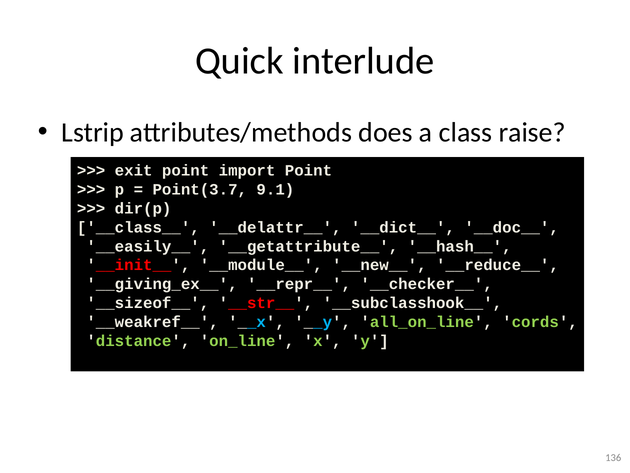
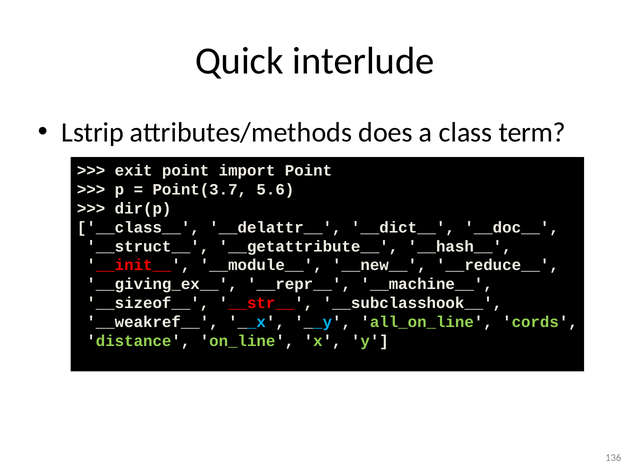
raise: raise -> term (532, 132)
9.1: 9.1 -> 5.6 (275, 189)
__easily__: __easily__ -> __struct__ (148, 246)
__checker__: __checker__ -> __machine__ (427, 284)
